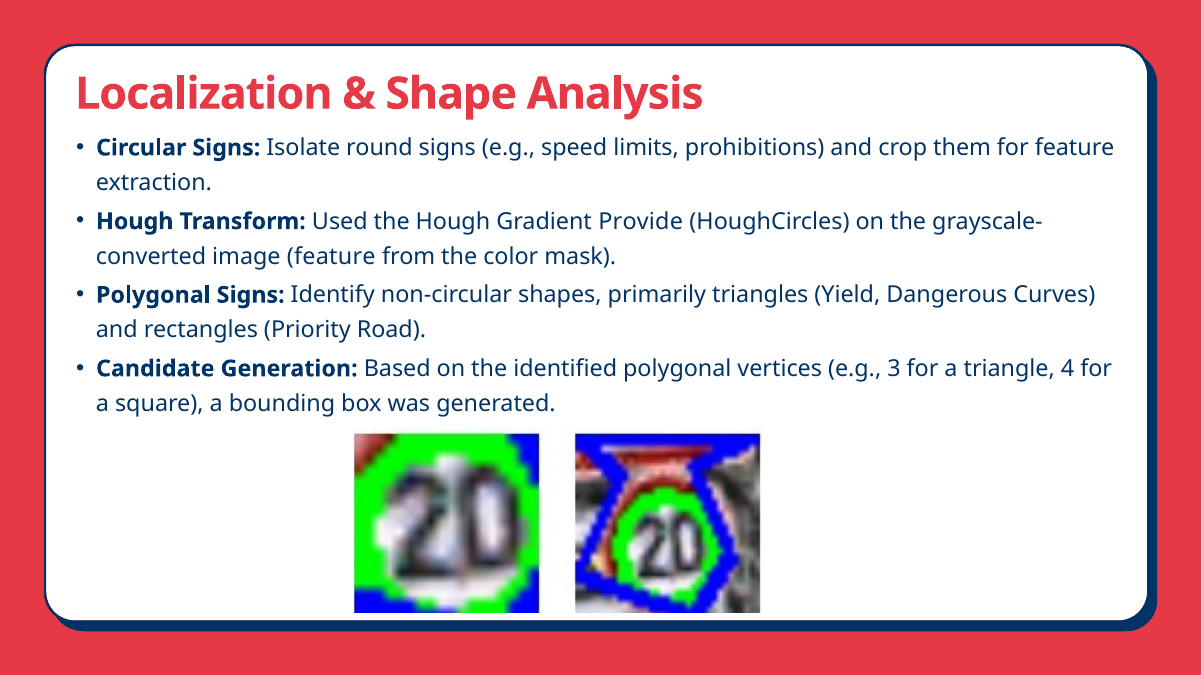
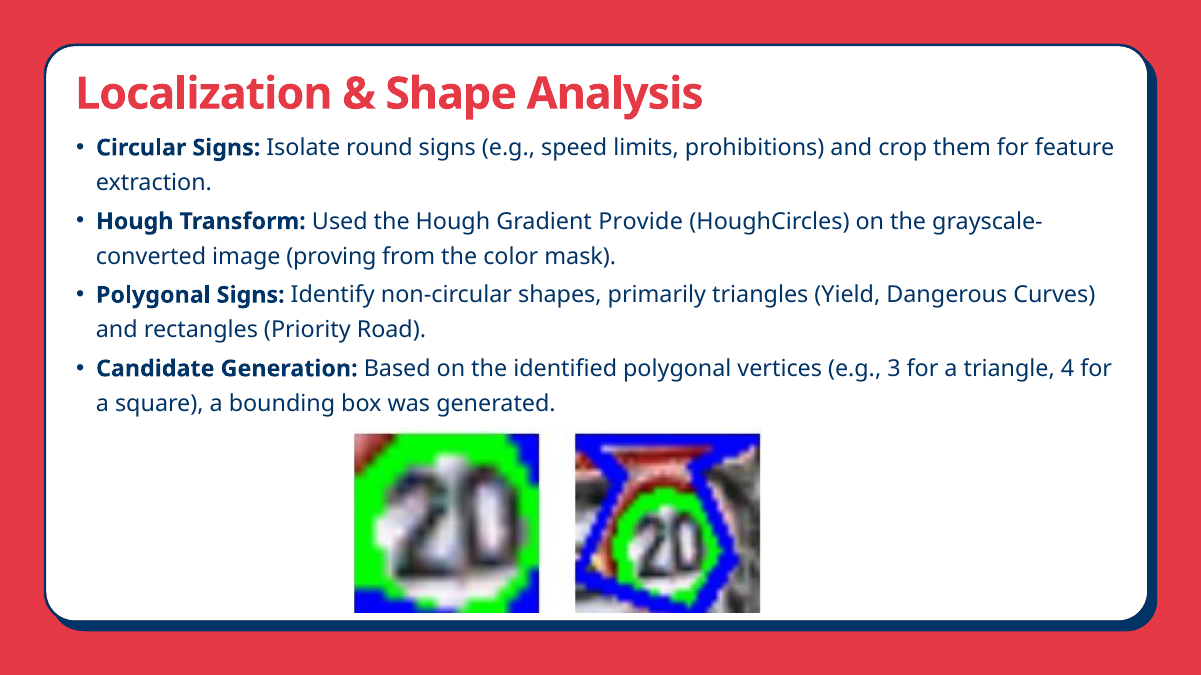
image feature: feature -> proving (331, 257)
